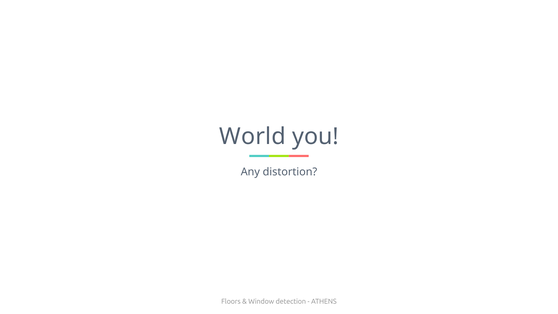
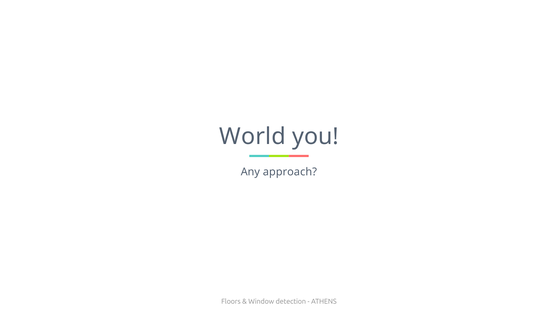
distortion: distortion -> approach (290, 172)
